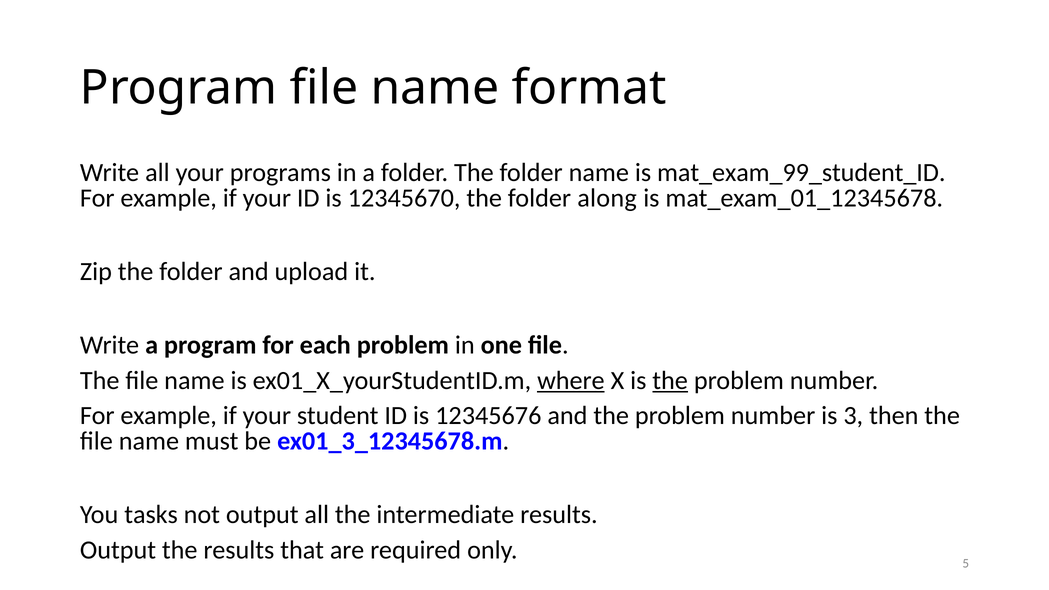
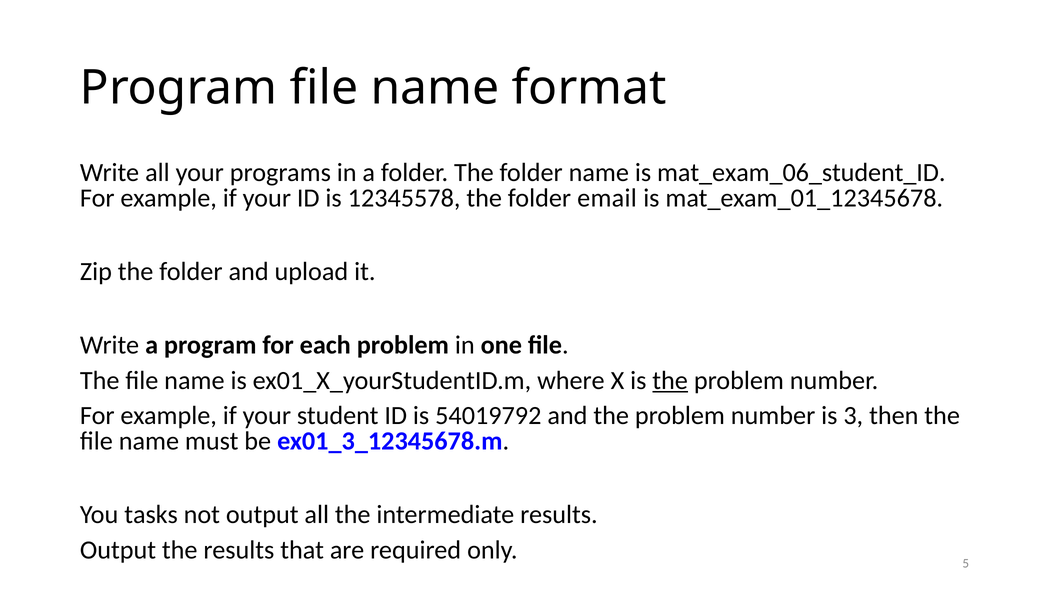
mat_exam_99_student_ID: mat_exam_99_student_ID -> mat_exam_06_student_ID (801, 173)
12345670: 12345670 -> 12345578 (404, 198)
along: along -> email (607, 198)
where underline: present -> none (571, 380)
12345676: 12345676 -> 54019792 (488, 416)
